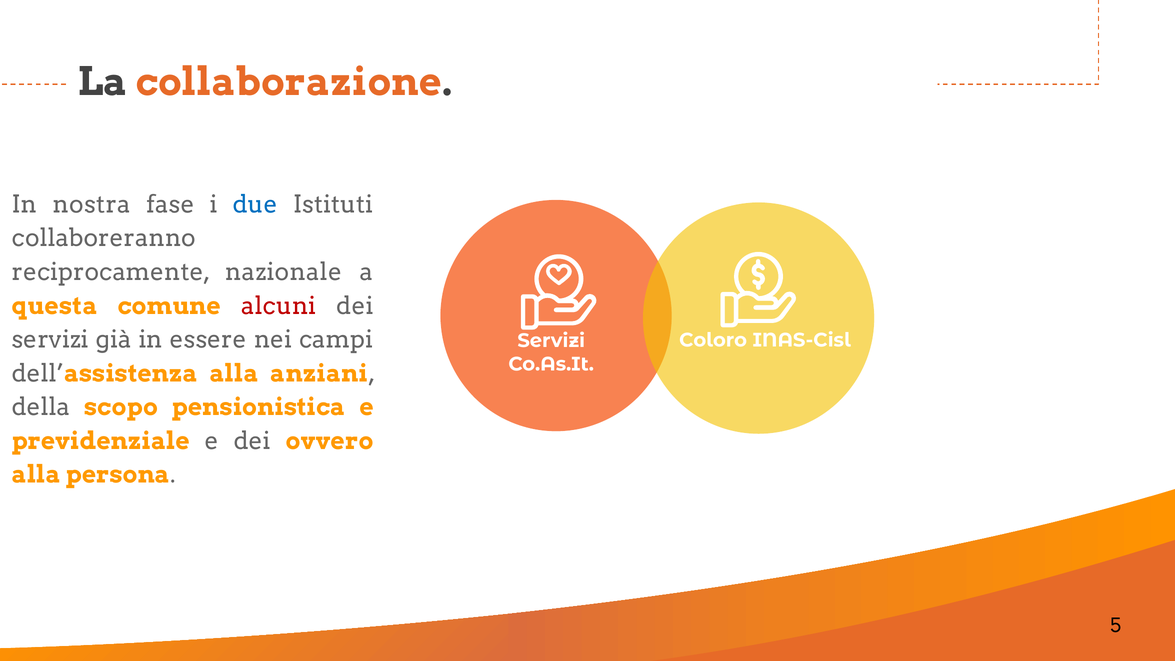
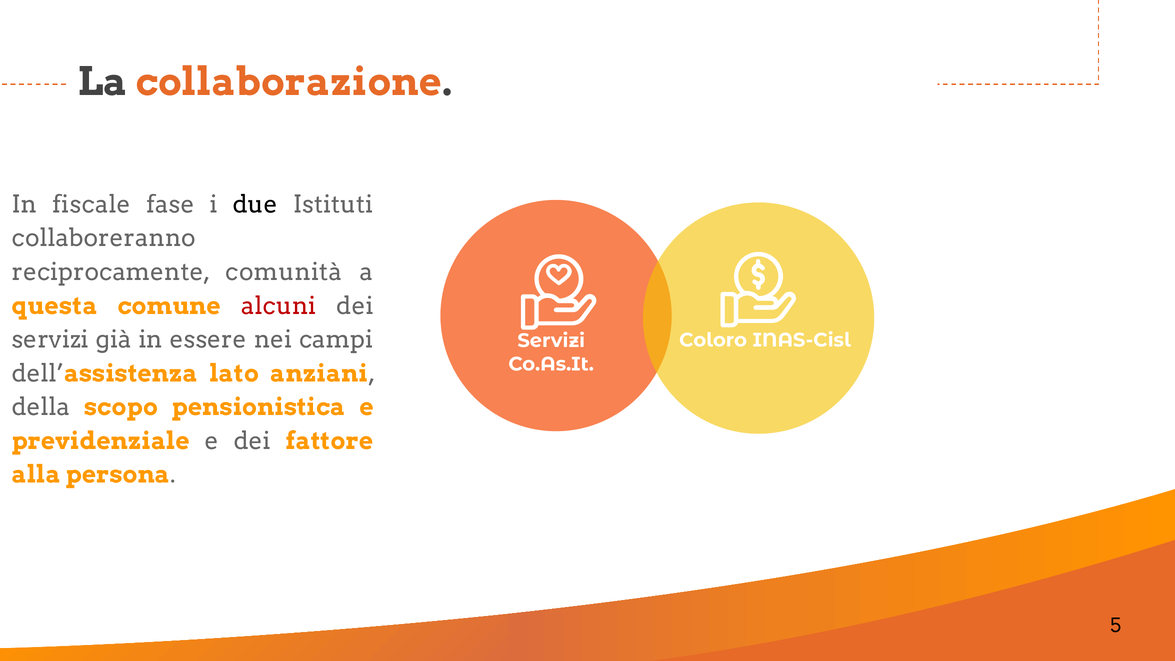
nostra: nostra -> fiscale (92, 205)
due colour: blue -> black (255, 205)
nazionale: nazionale -> comunità (284, 272)
dell’assistenza alla: alla -> lato (234, 373)
ovvero: ovvero -> fattore (329, 441)
